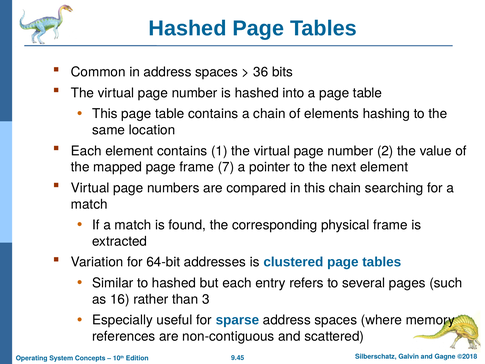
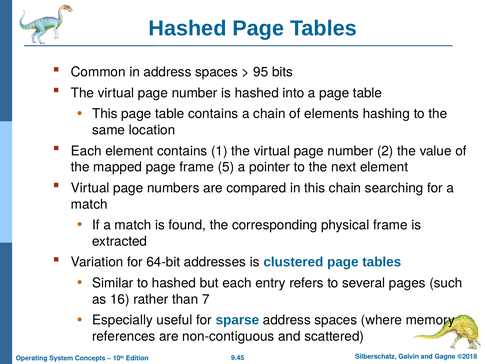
36: 36 -> 95 (261, 72)
7: 7 -> 5 (226, 167)
3: 3 -> 7 (206, 299)
